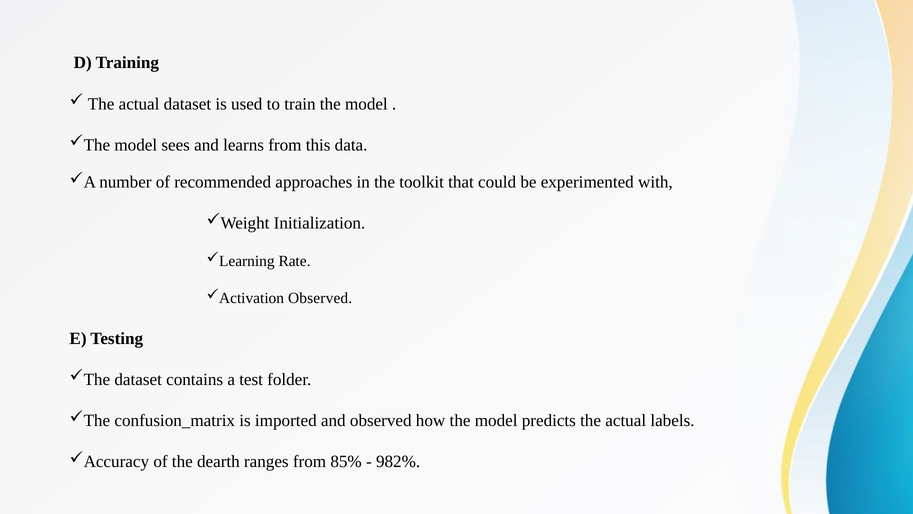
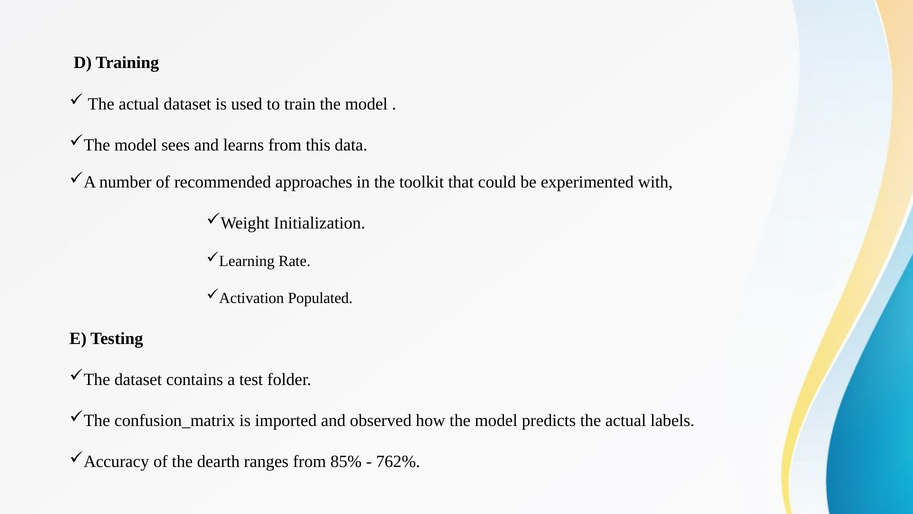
Observed: Observed -> Populated (320, 298)
982%: 982% -> 762% (398, 461)
